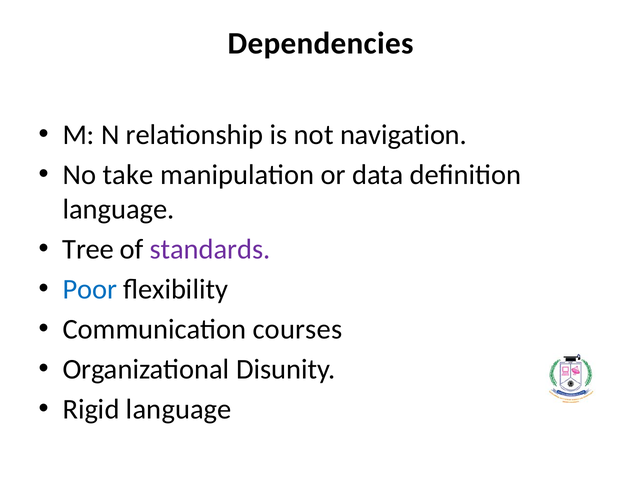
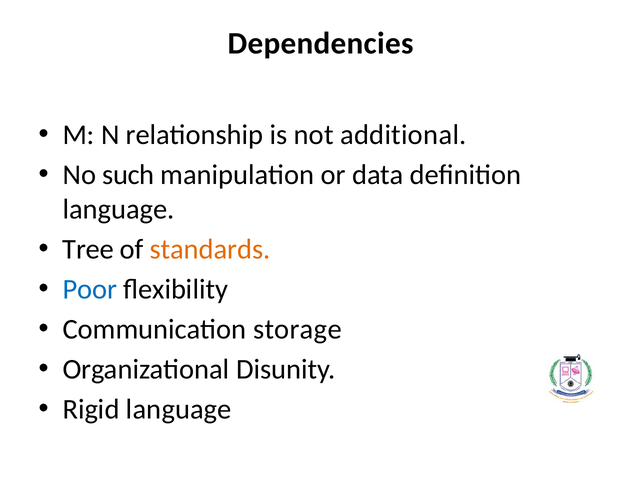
navigation: navigation -> additional (403, 135)
take: take -> such (128, 175)
standards colour: purple -> orange (210, 249)
courses: courses -> storage (297, 329)
